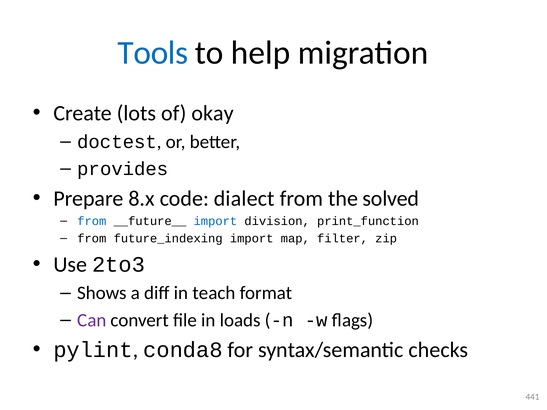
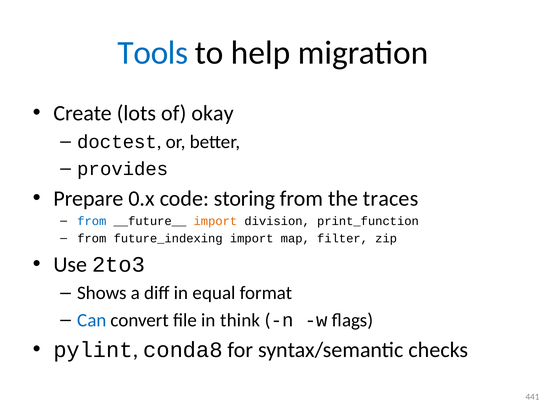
8.x: 8.x -> 0.x (142, 199)
dialect: dialect -> storing (244, 199)
solved: solved -> traces (391, 199)
import colour: blue -> orange (215, 221)
teach: teach -> equal (214, 293)
Can colour: purple -> blue (92, 320)
loads: loads -> think (240, 320)
